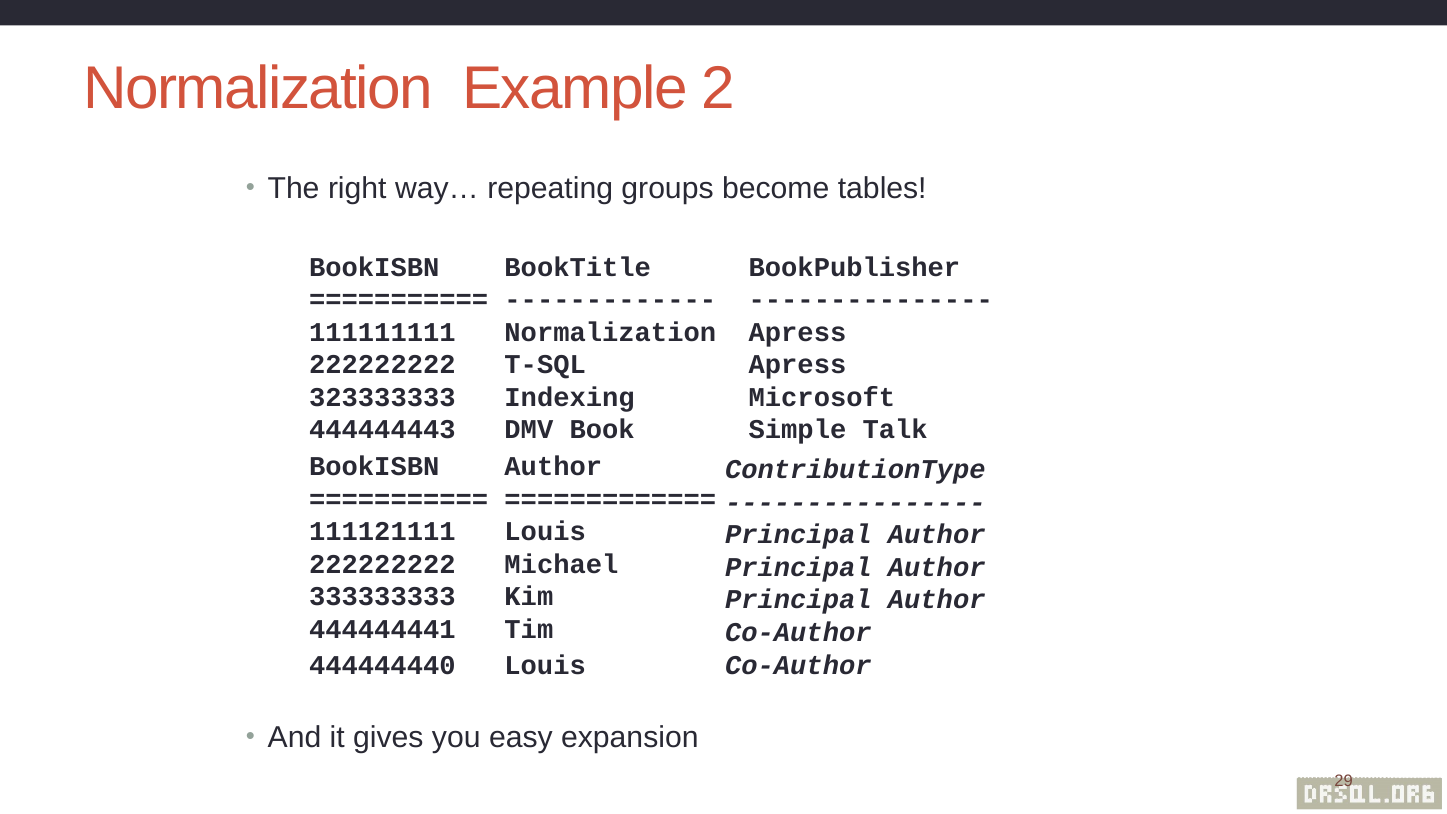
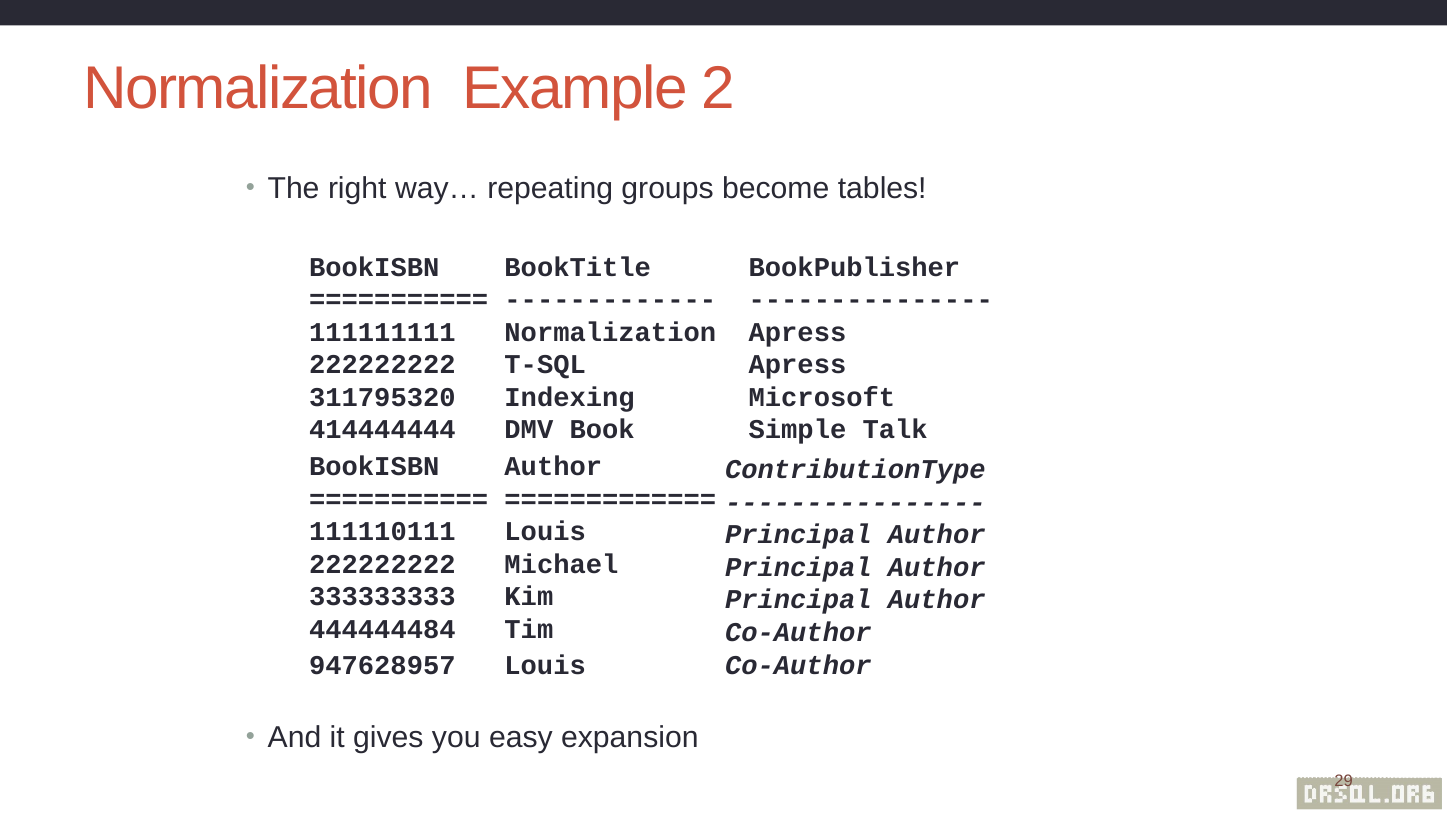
323333333: 323333333 -> 311795320 (382, 397)
444444443: 444444443 -> 414444444 (382, 430)
111121111: 111121111 -> 111110111 (382, 532)
444444441: 444444441 -> 444444484 (382, 629)
444444440: 444444440 -> 947628957 (382, 666)
